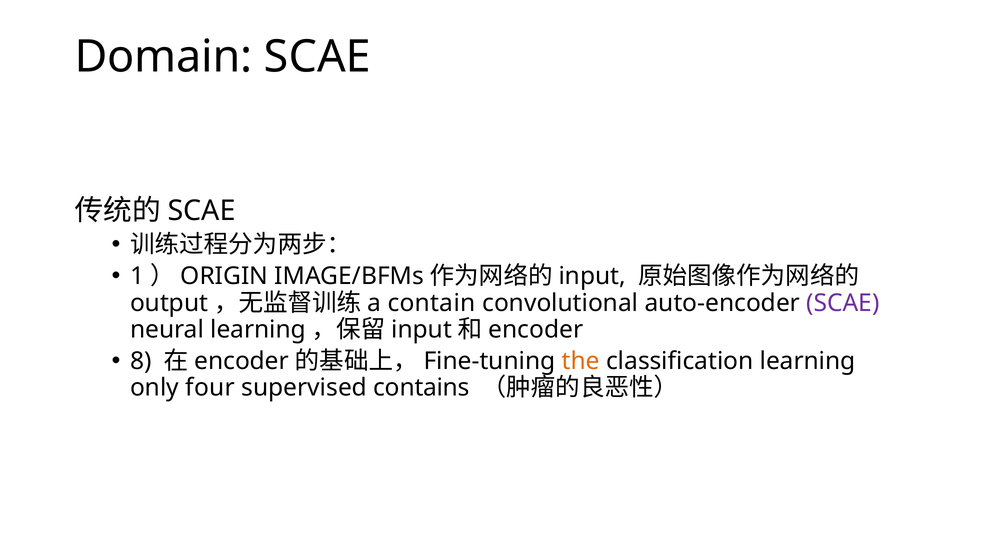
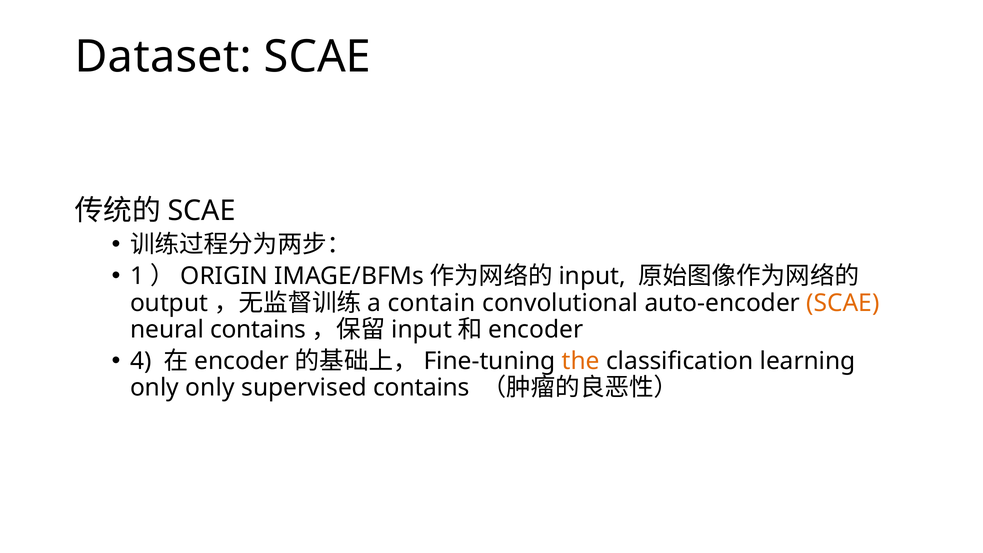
Domain: Domain -> Dataset (163, 57)
SCAE colour: purple -> orange (843, 303)
neural learning: learning -> contains (258, 329)
8: 8 -> 4 (141, 361)
only four: four -> only (210, 388)
